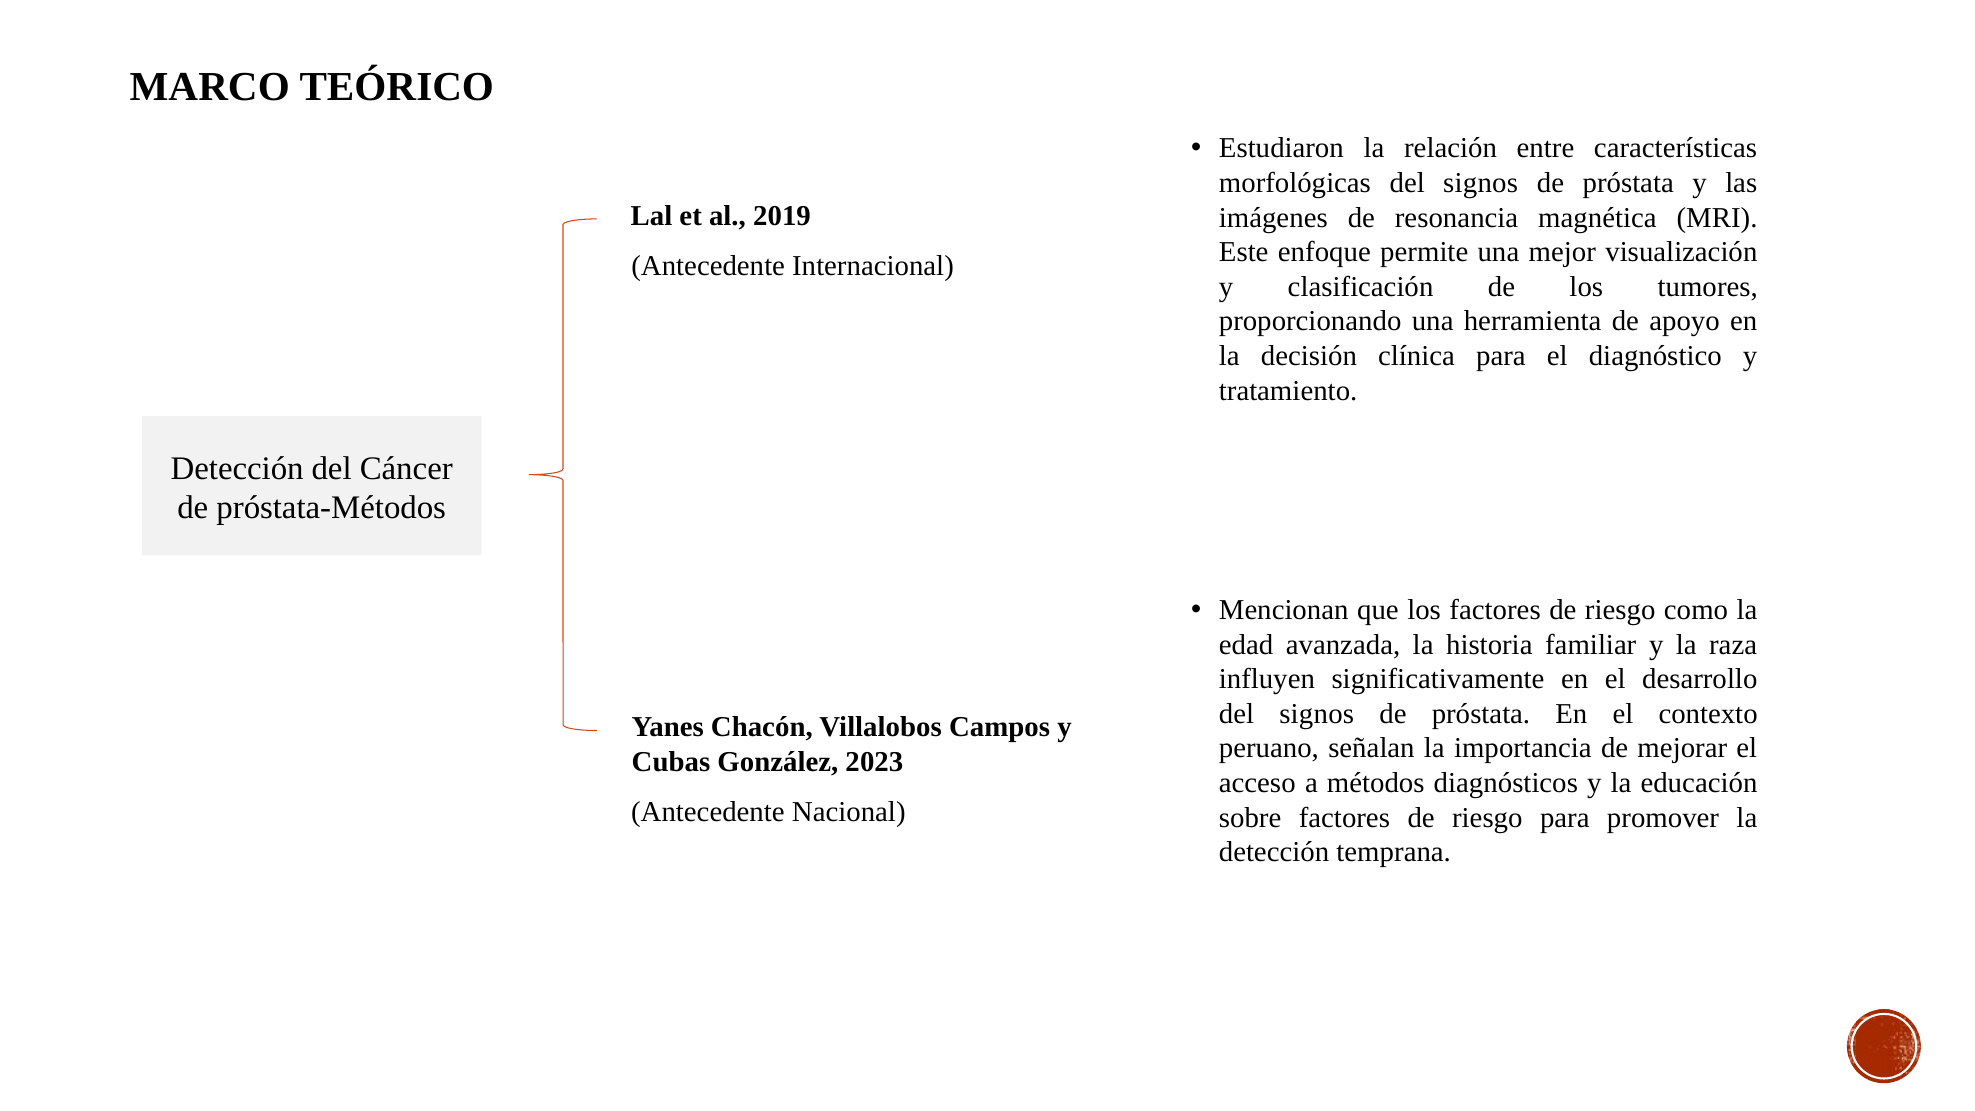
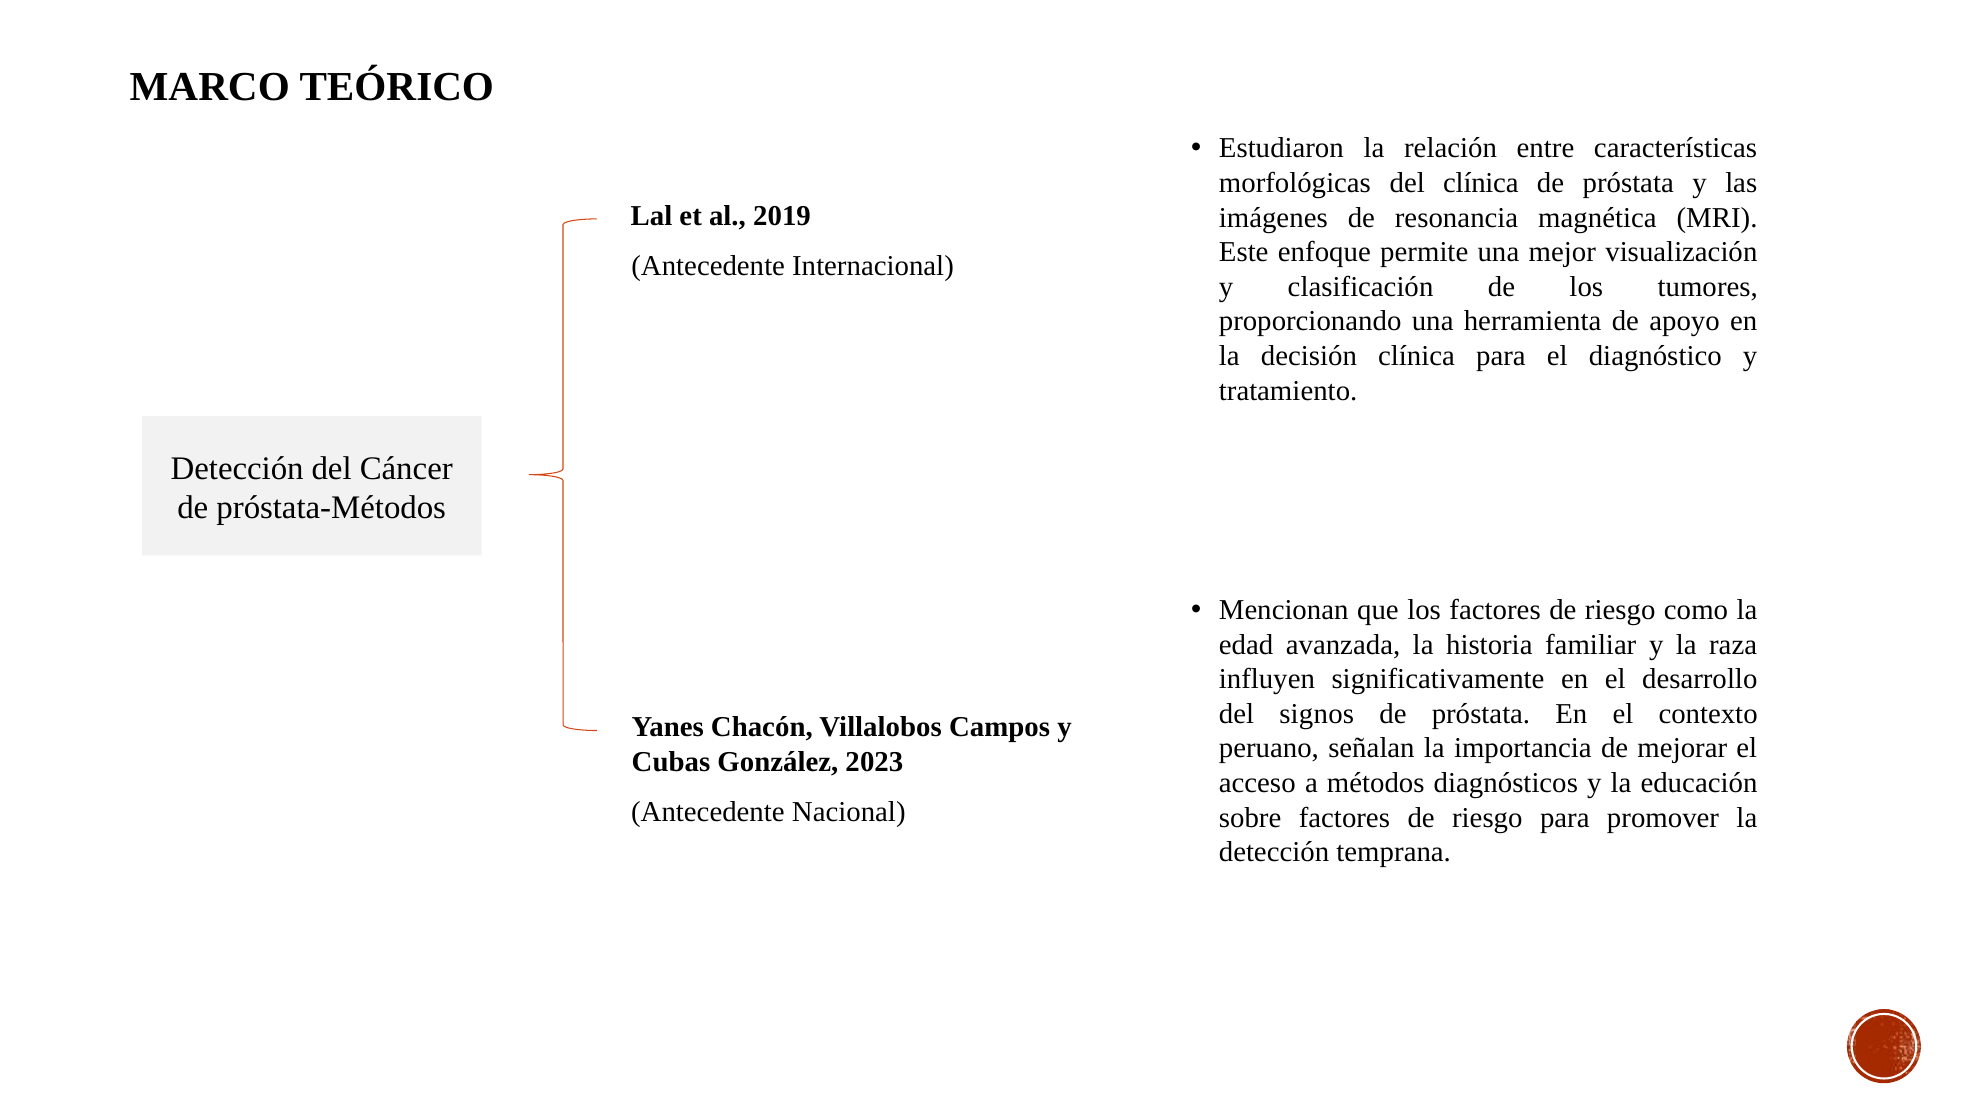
morfológicas del signos: signos -> clínica (1481, 183)
